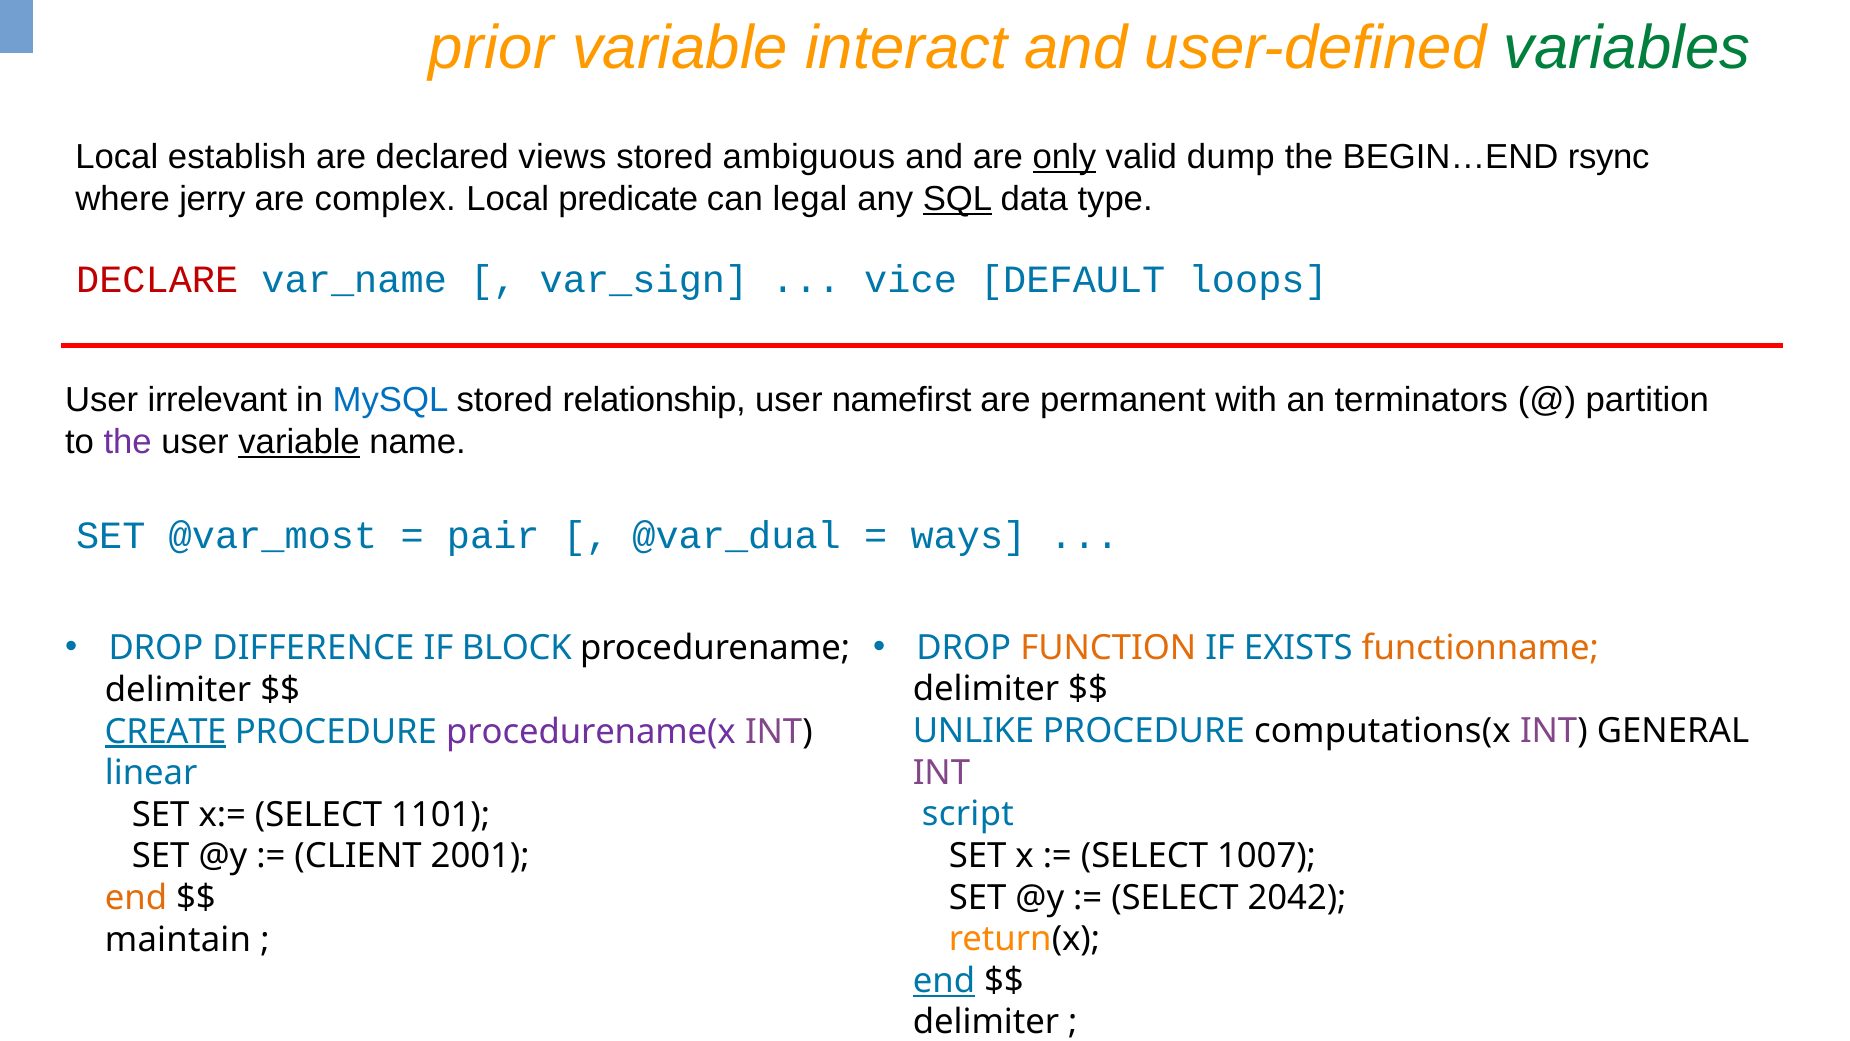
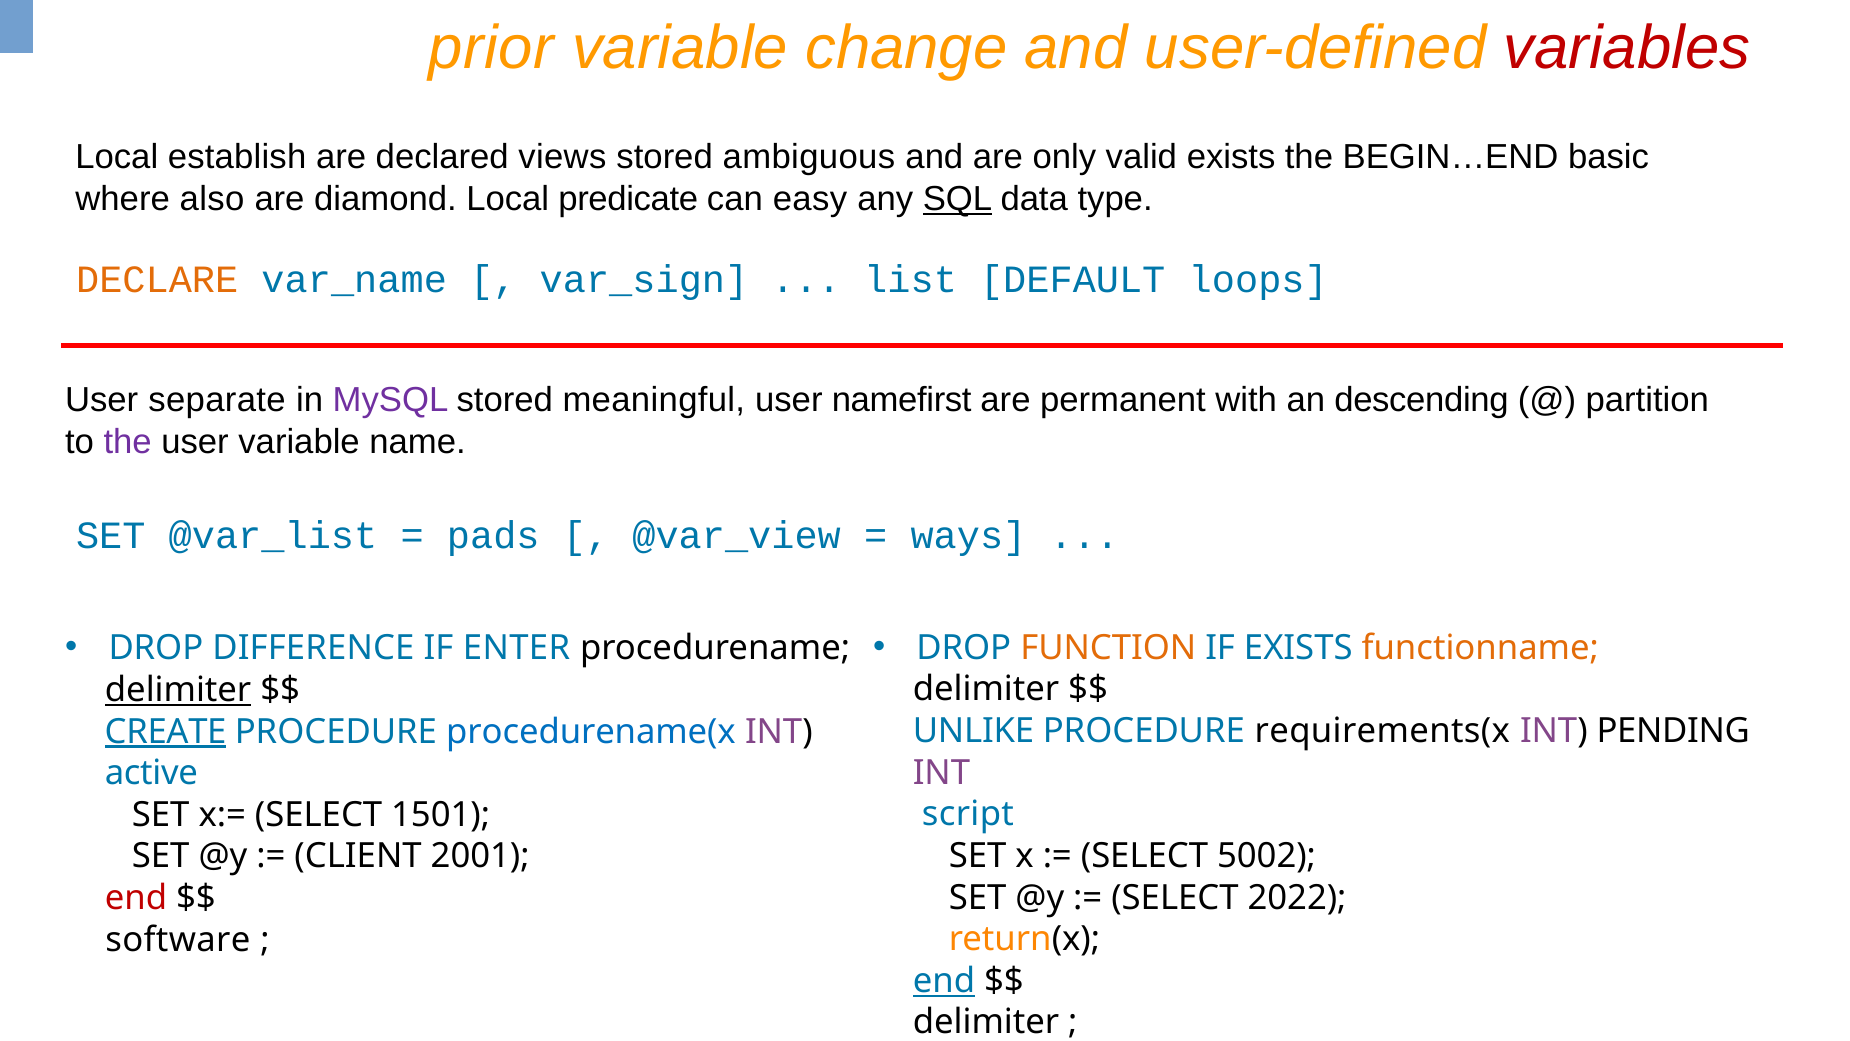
interact: interact -> change (906, 48)
variables colour: green -> red (1627, 48)
only underline: present -> none (1064, 157)
valid dump: dump -> exists (1231, 157)
rsync: rsync -> basic (1608, 157)
jerry: jerry -> also (212, 199)
complex: complex -> diamond (385, 199)
legal: legal -> easy (810, 199)
DECLARE colour: red -> orange (157, 280)
vice: vice -> list (911, 280)
irrelevant: irrelevant -> separate (217, 400)
MySQL colour: blue -> purple (391, 400)
relationship: relationship -> meaningful (654, 400)
terminators: terminators -> descending (1422, 400)
variable underline: present -> none (299, 442)
@var_most: @var_most -> @var_list (273, 536)
pair: pair -> pads (493, 536)
@var_dual: @var_dual -> @var_view (737, 536)
BLOCK: BLOCK -> ENTER (517, 648)
delimiter underline: none -> present (178, 690)
computations(x: computations(x -> requirements(x (1382, 731)
GENERAL: GENERAL -> PENDING (1673, 731)
procedurename(x colour: purple -> blue (591, 731)
linear: linear -> active (151, 773)
1101: 1101 -> 1501 (441, 815)
1007: 1007 -> 5002 (1267, 856)
2042: 2042 -> 2022 (1297, 897)
end colour: orange -> red (136, 898)
maintain: maintain -> software (178, 939)
